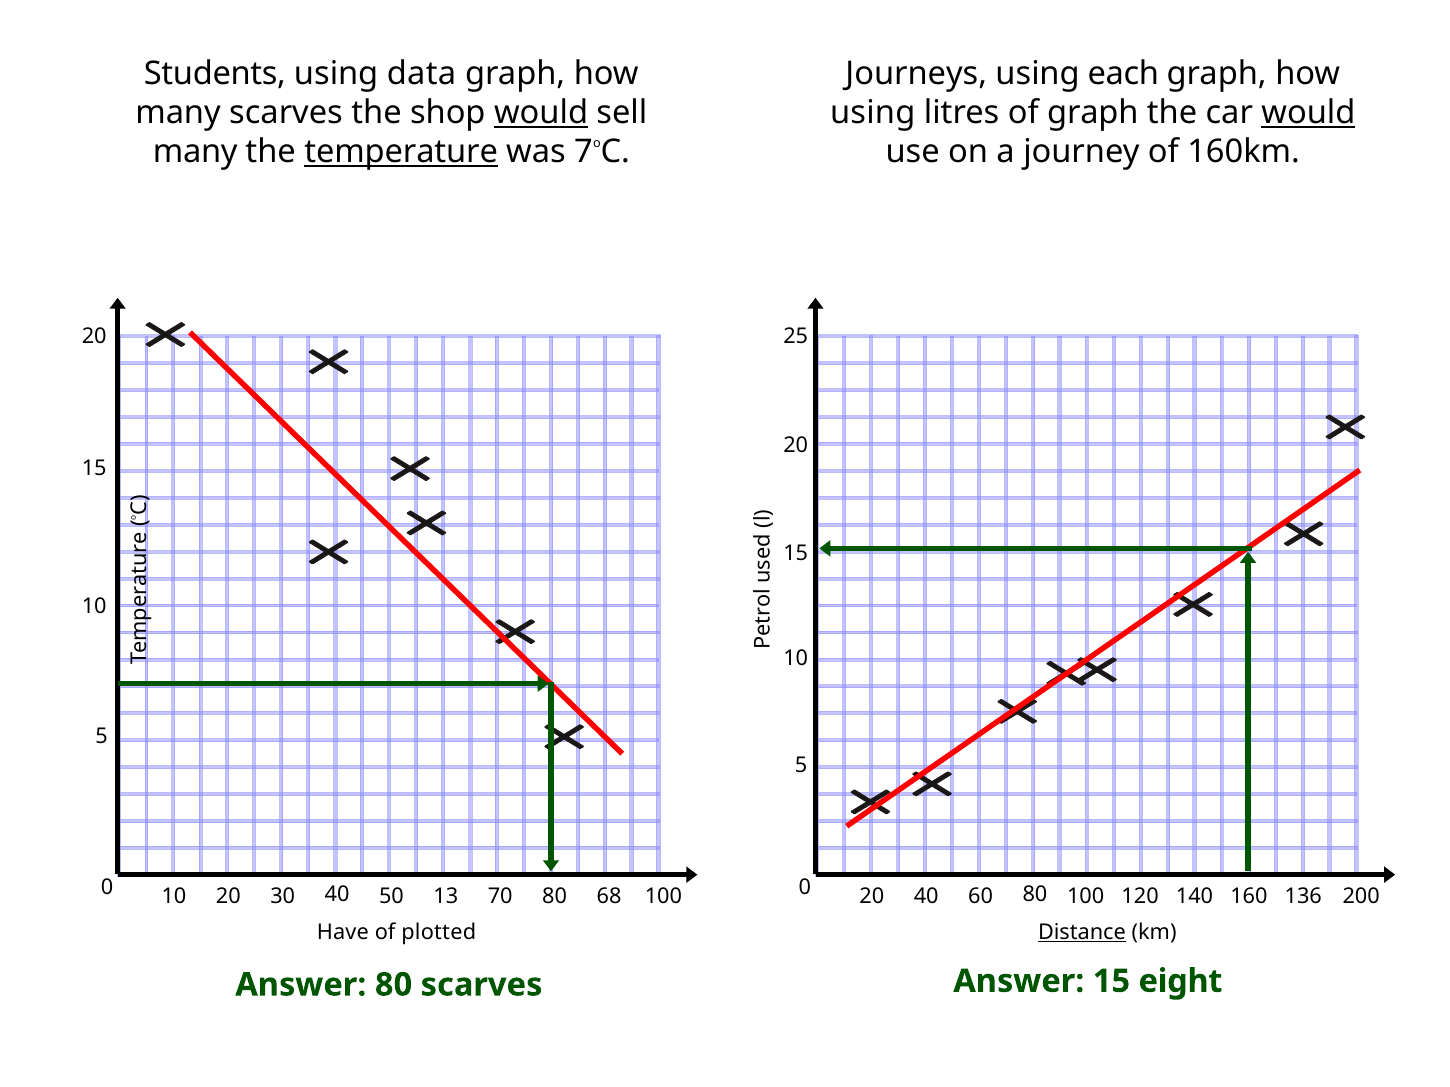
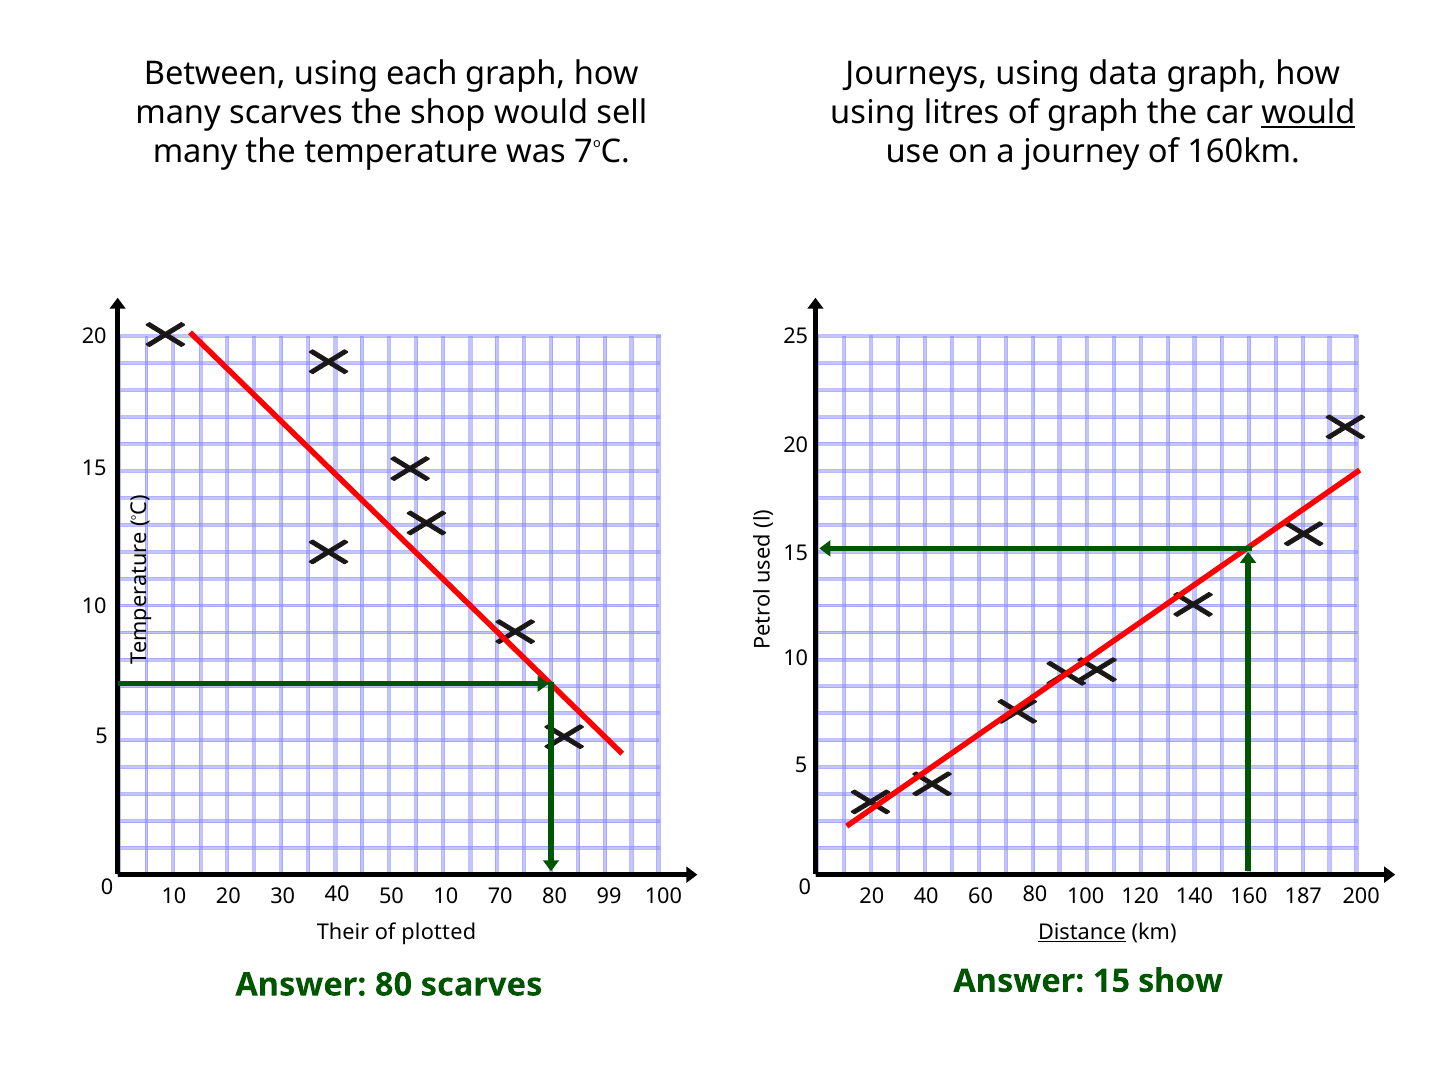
Students: Students -> Between (215, 74)
data: data -> each (422, 74)
each: each -> data (1123, 74)
would underline: present -> none (541, 113)
temperature underline: present -> none (401, 152)
68: 68 -> 99 (609, 896)
136: 136 -> 187 (1303, 896)
10 13: 13 -> 10 (446, 896)
Have: Have -> Their (343, 933)
eight: eight -> show (1180, 982)
